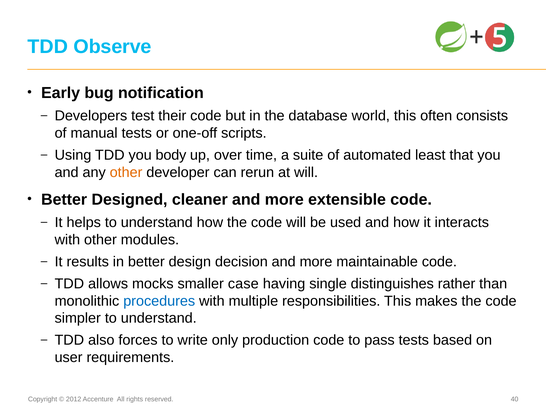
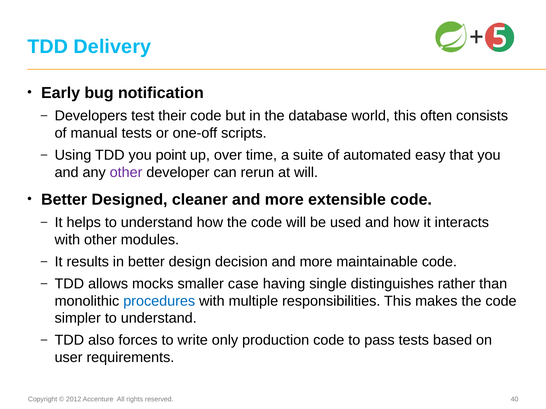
Observe: Observe -> Delivery (112, 47)
body: body -> point (171, 155)
least: least -> easy (430, 155)
other colour: orange -> purple (126, 173)
